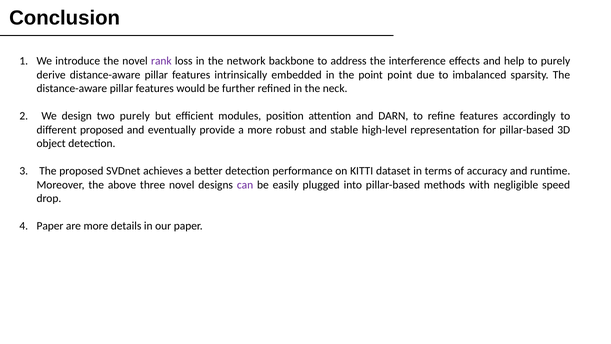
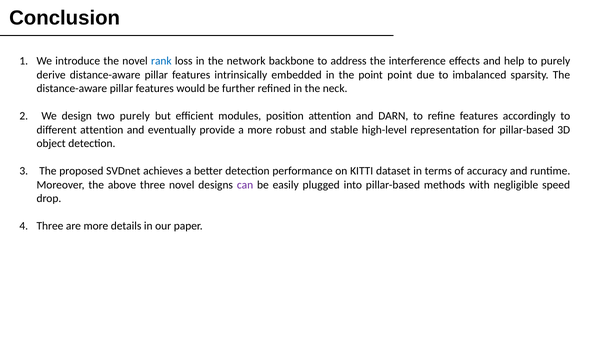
rank colour: purple -> blue (161, 61)
different proposed: proposed -> attention (102, 130)
Paper: Paper -> Three (50, 226)
